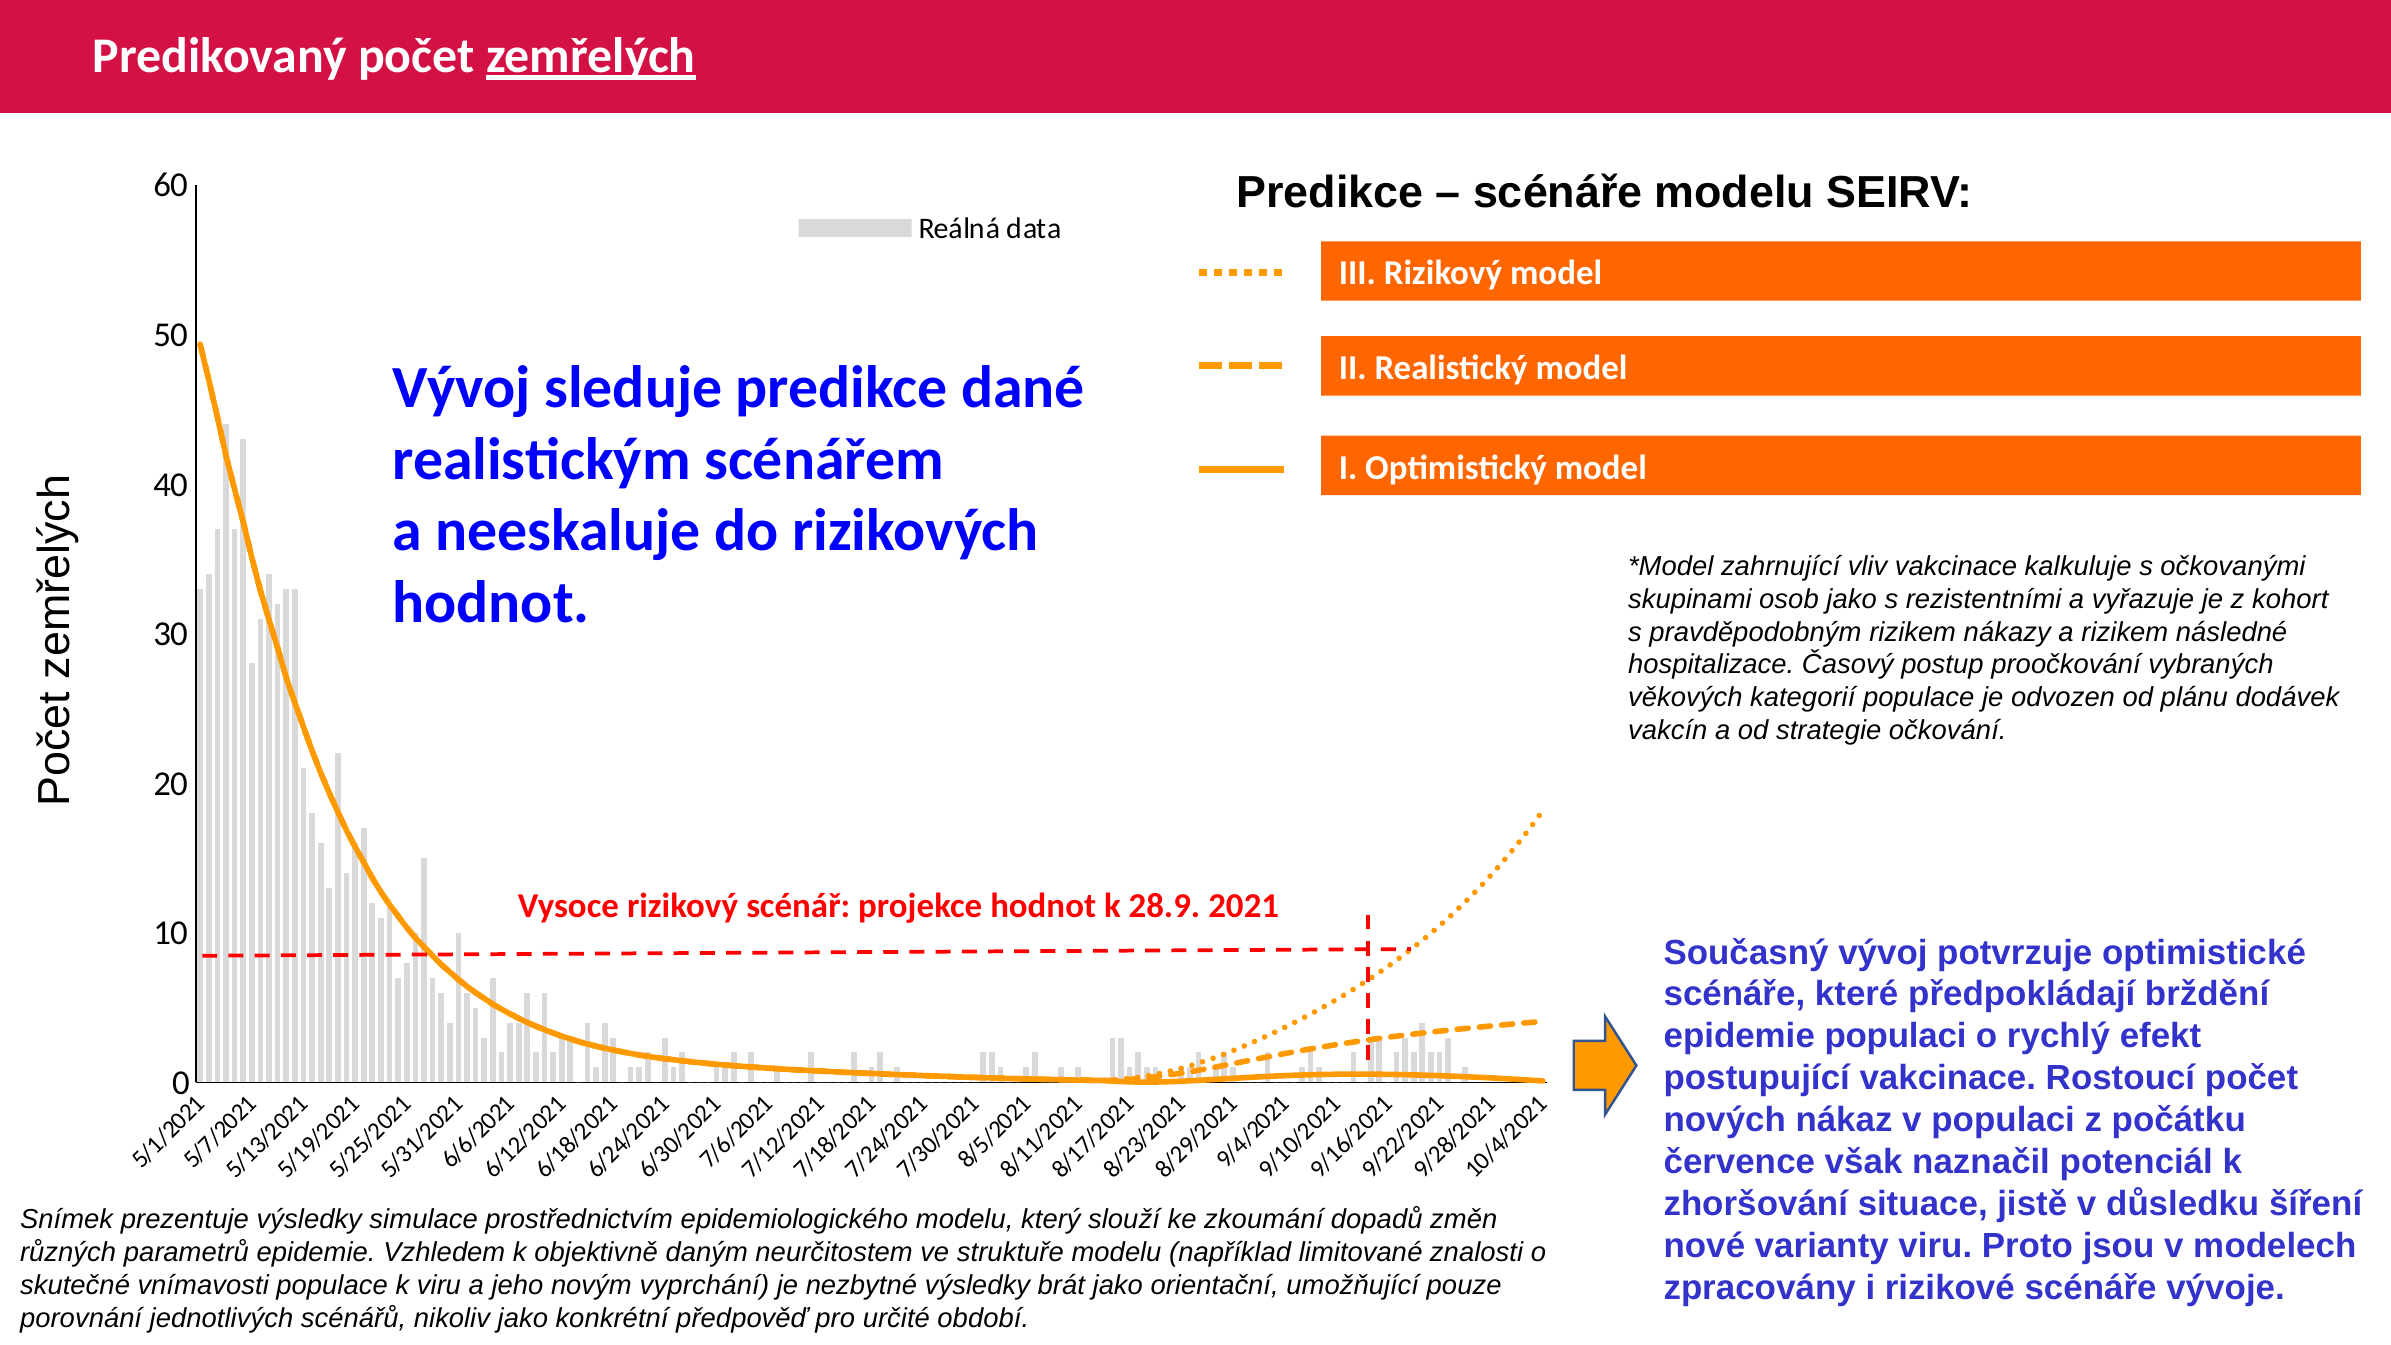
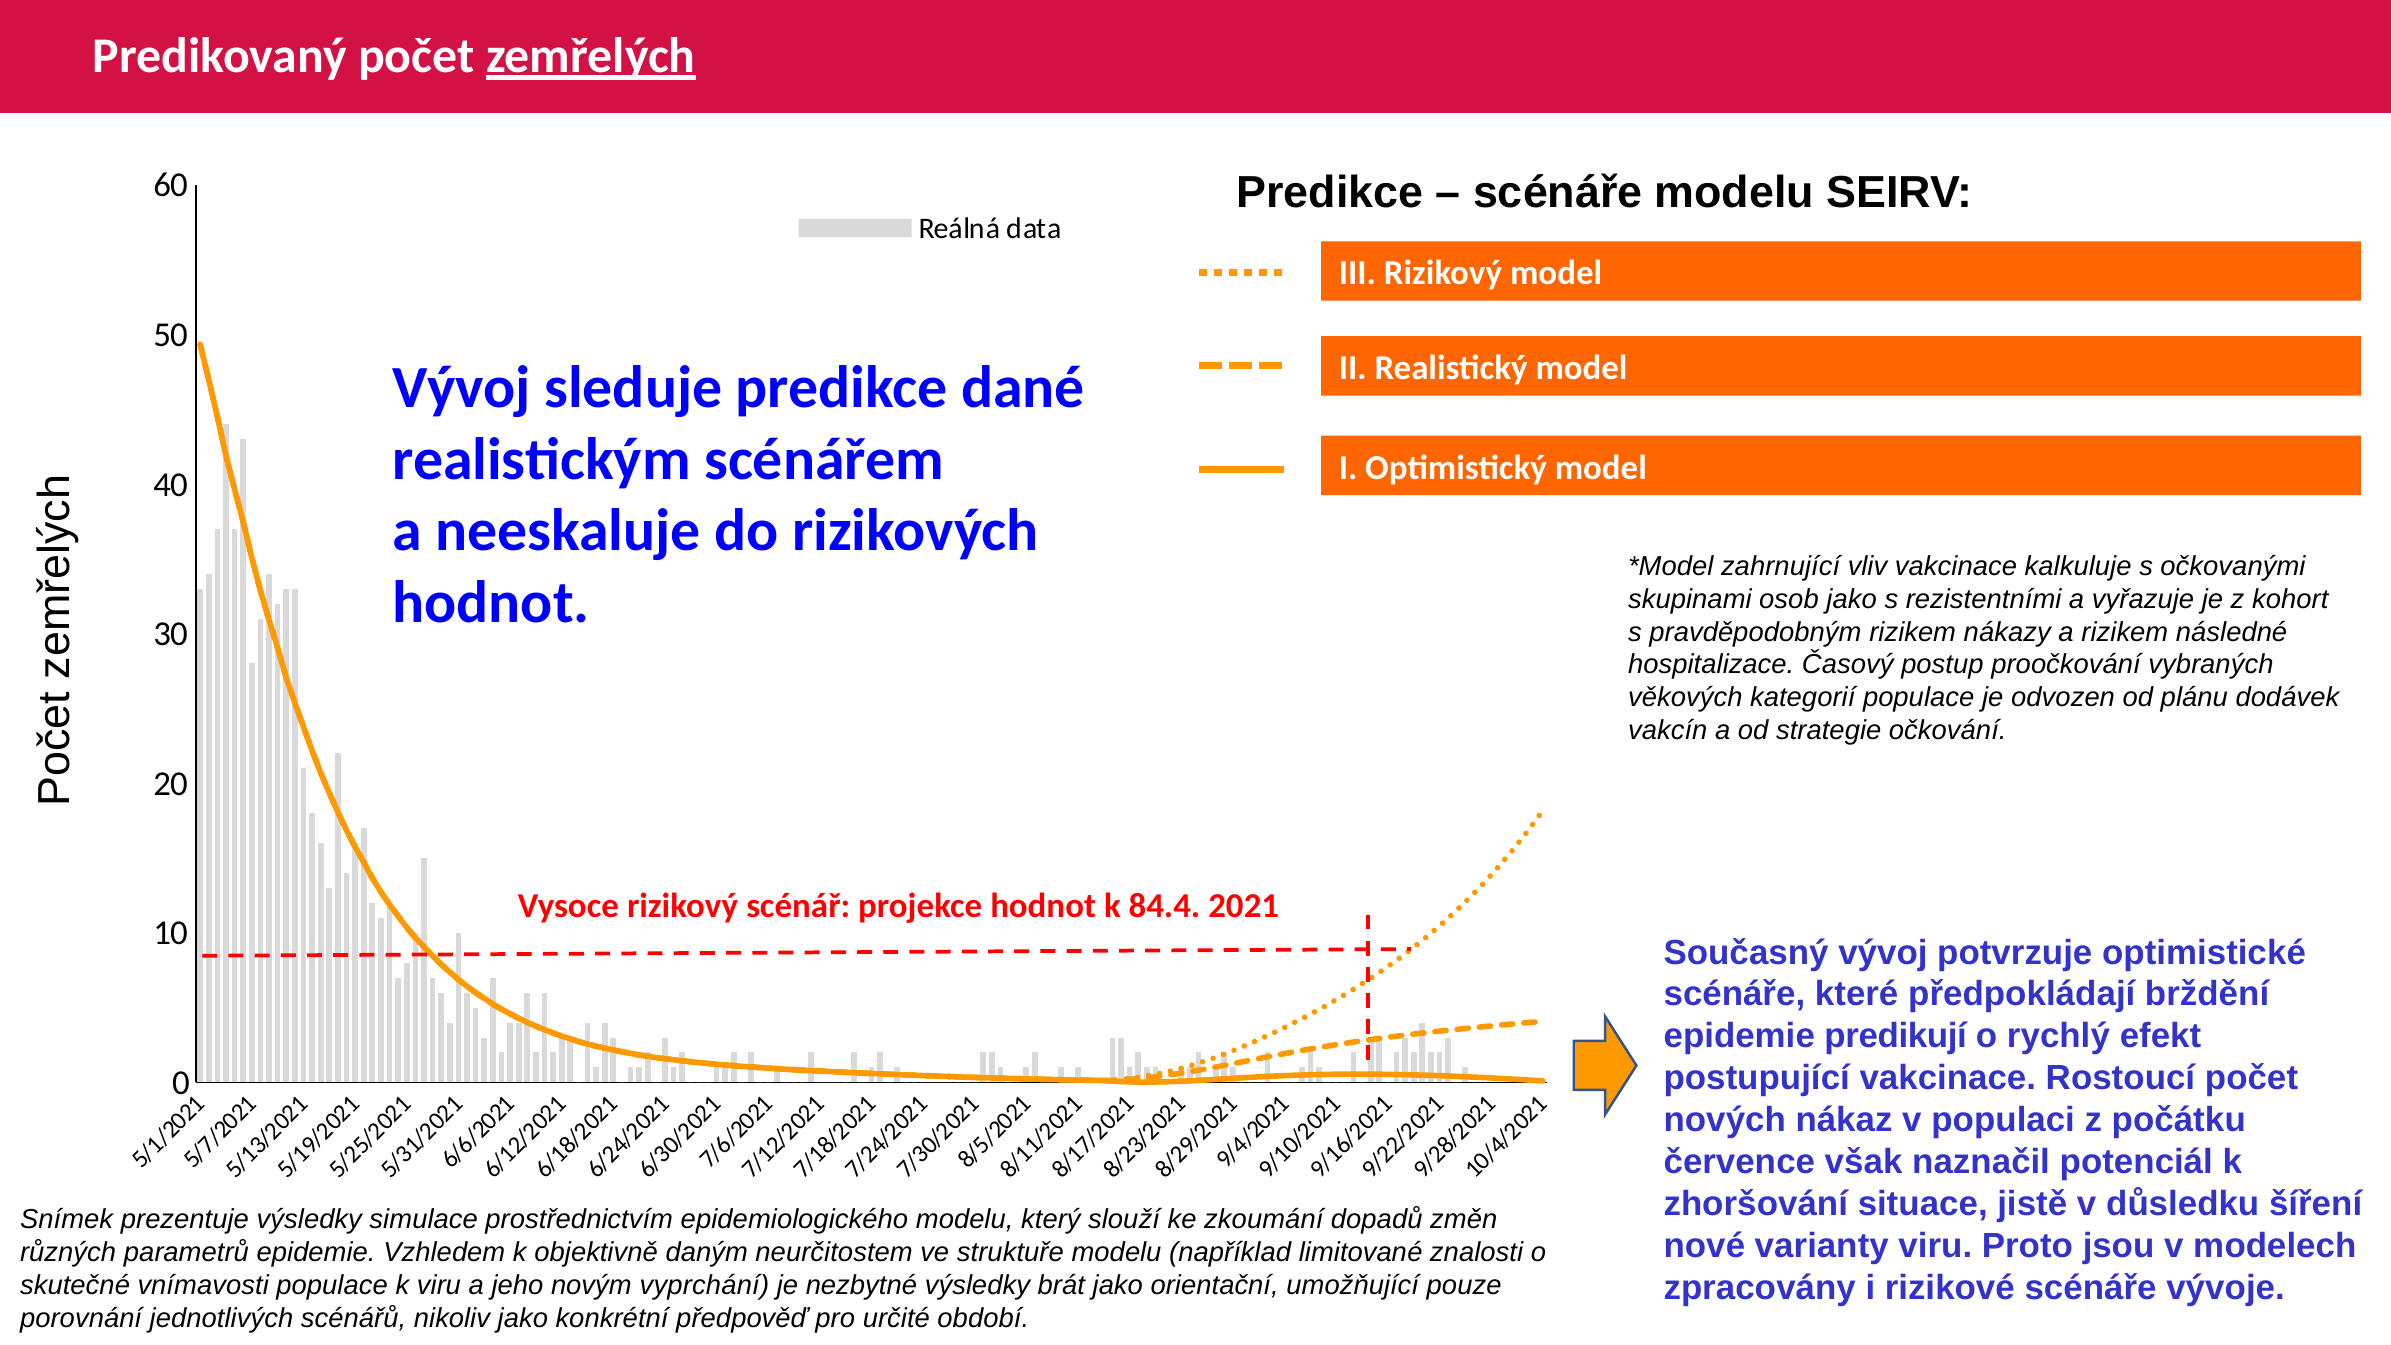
28.9: 28.9 -> 84.4 (1164, 906)
epidemie populaci: populaci -> predikují (1896, 1036)
